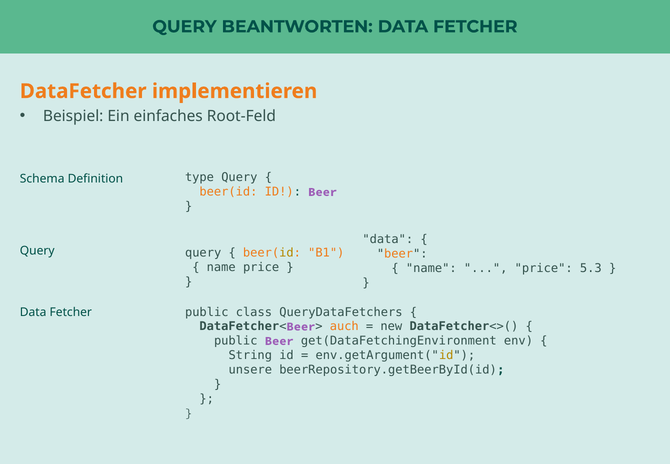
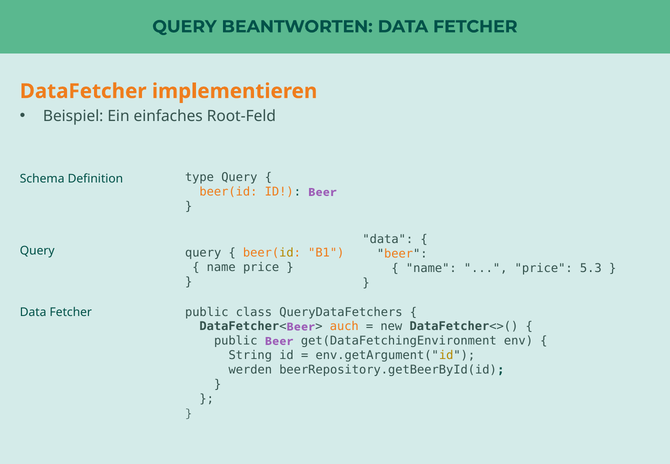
unsere: unsere -> werden (250, 370)
